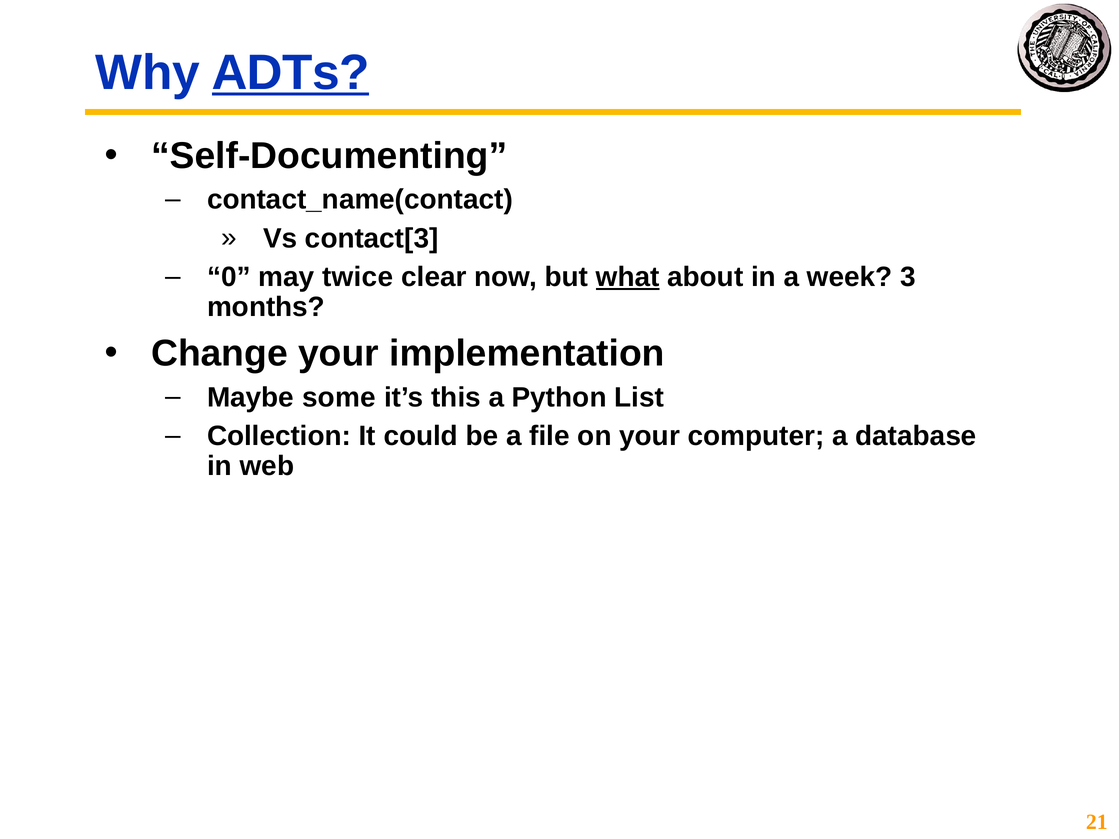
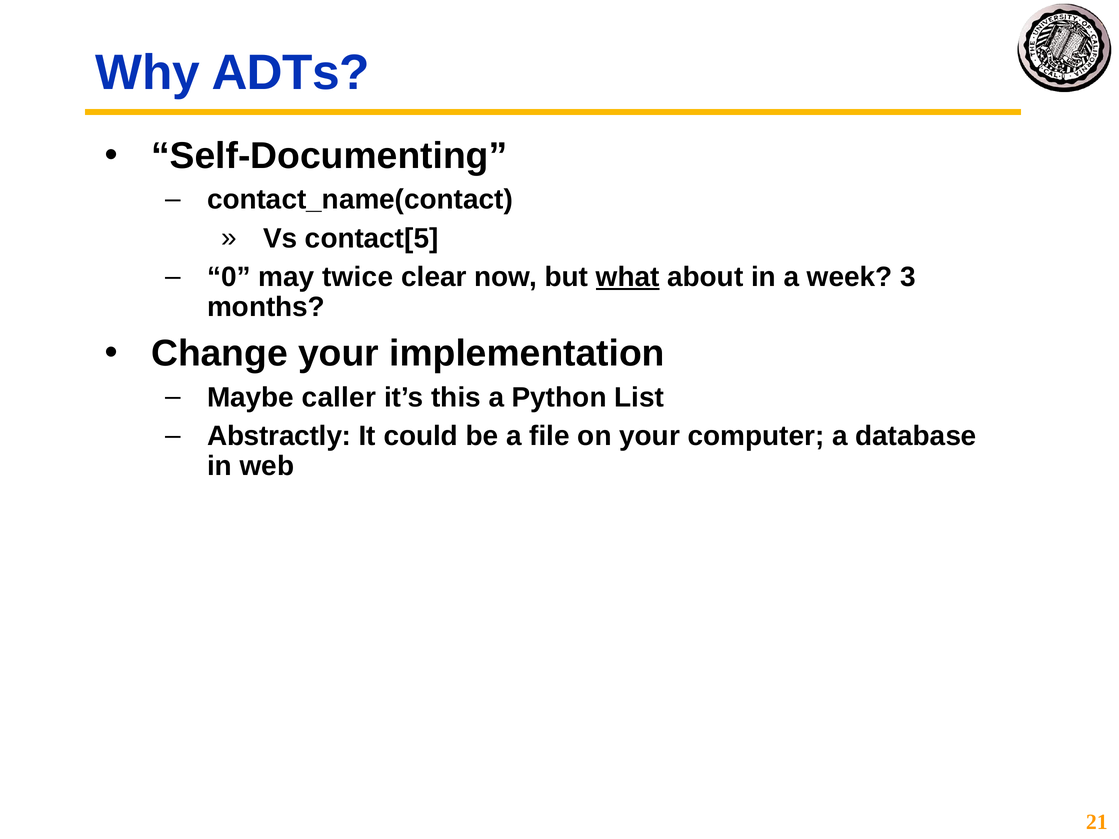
ADTs underline: present -> none (291, 73)
contact[3: contact[3 -> contact[5 (372, 238)
some: some -> caller (339, 397)
Collection: Collection -> Abstractly (279, 436)
